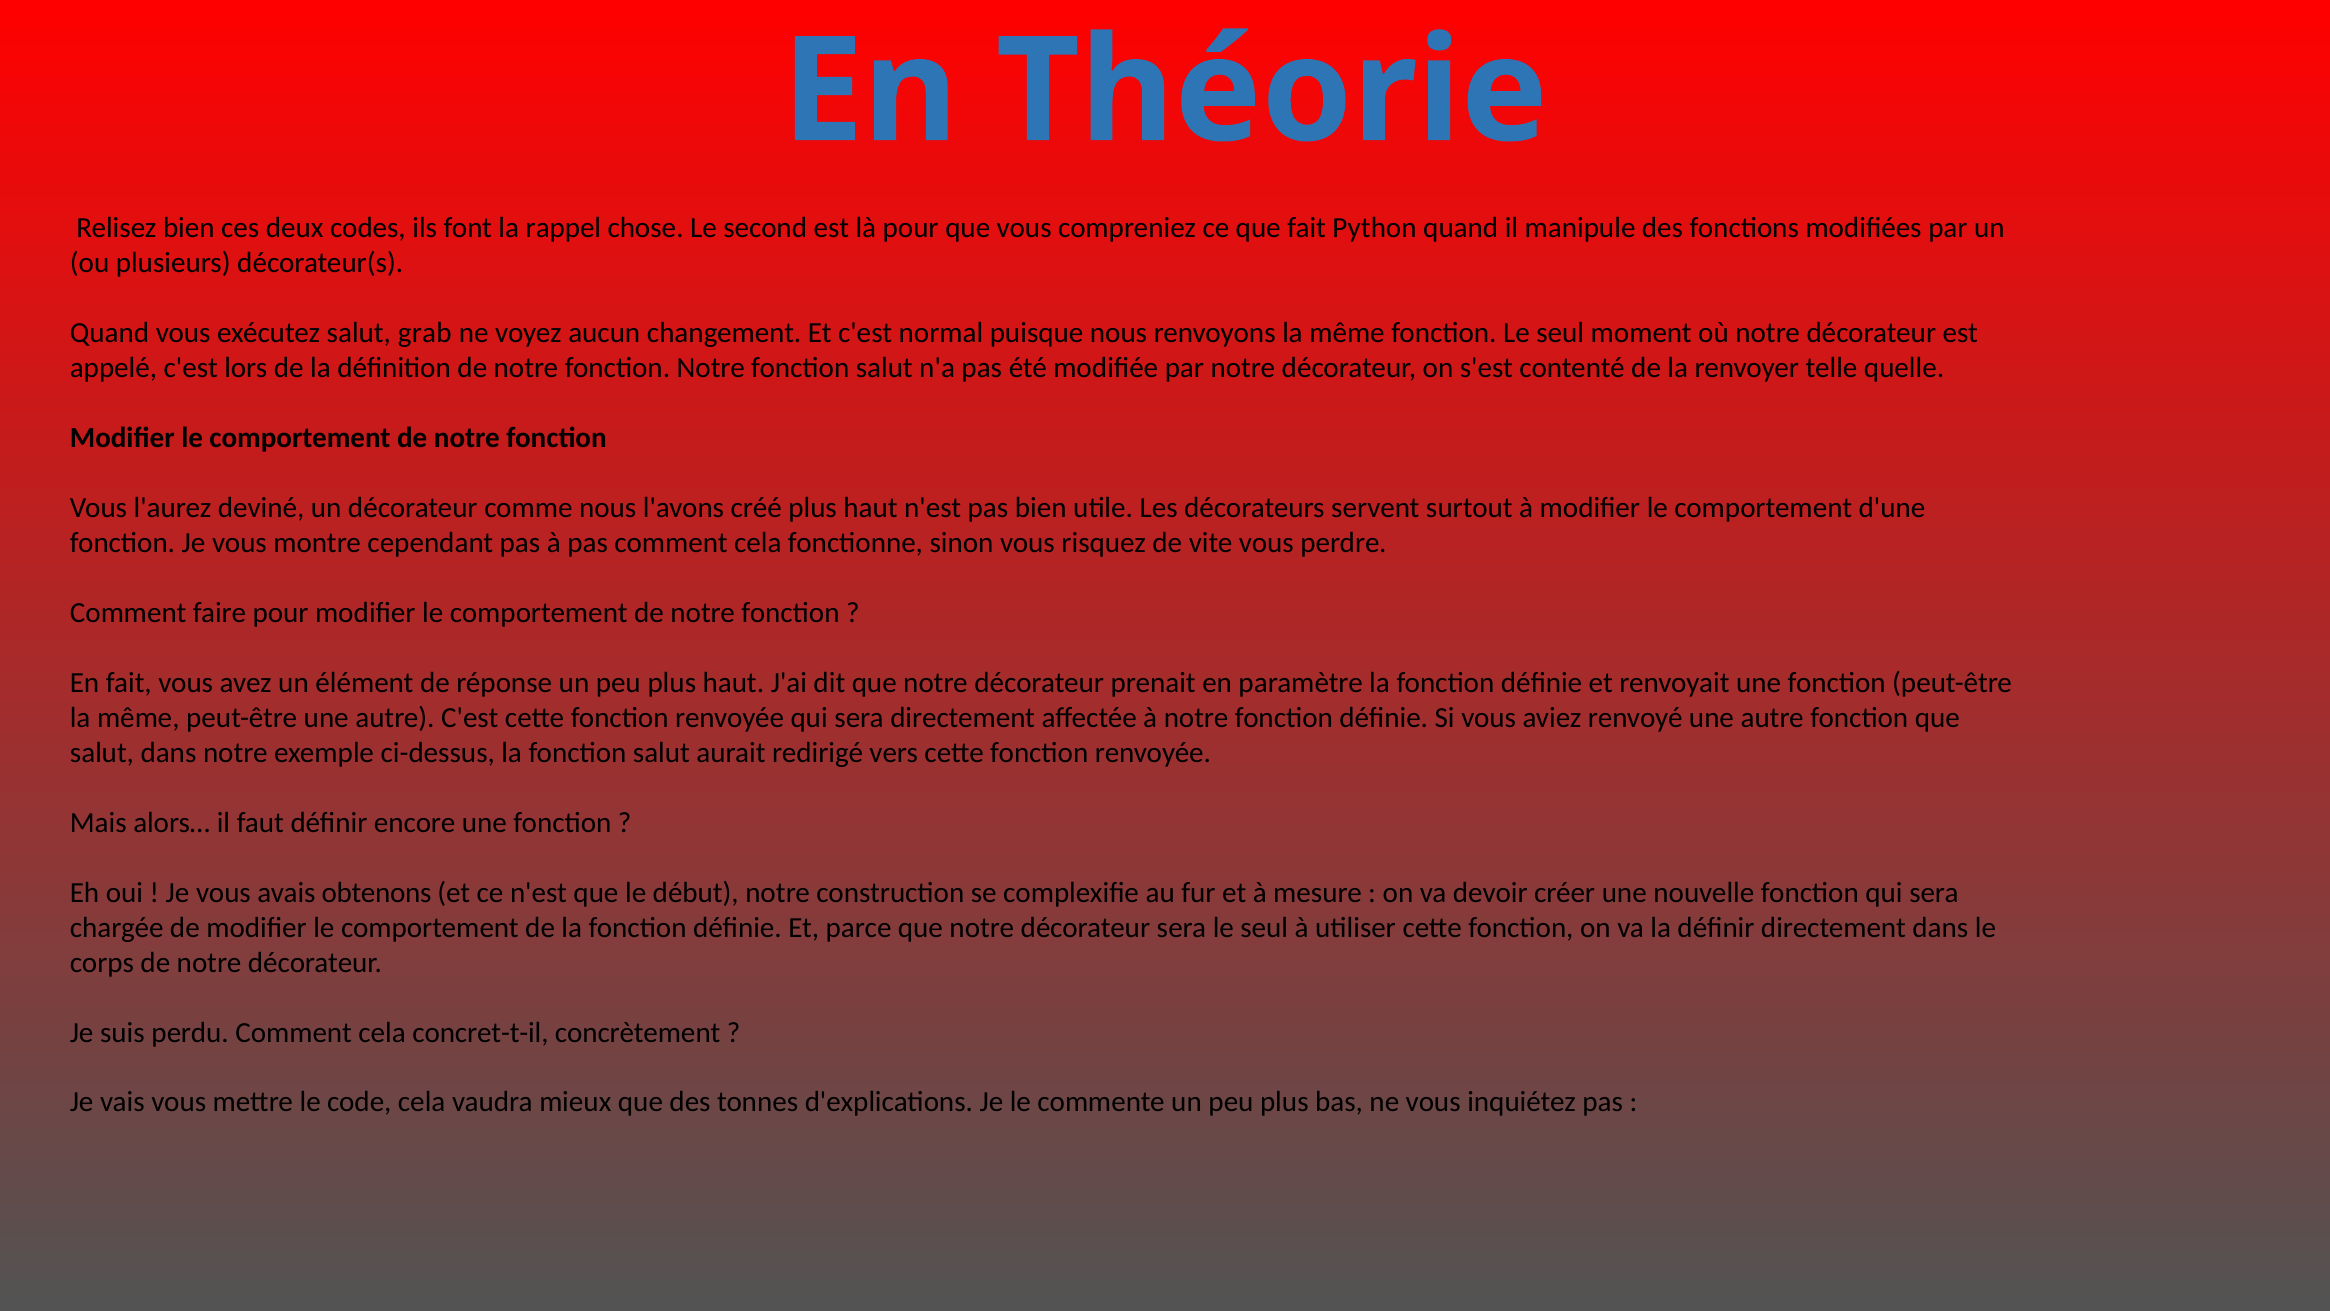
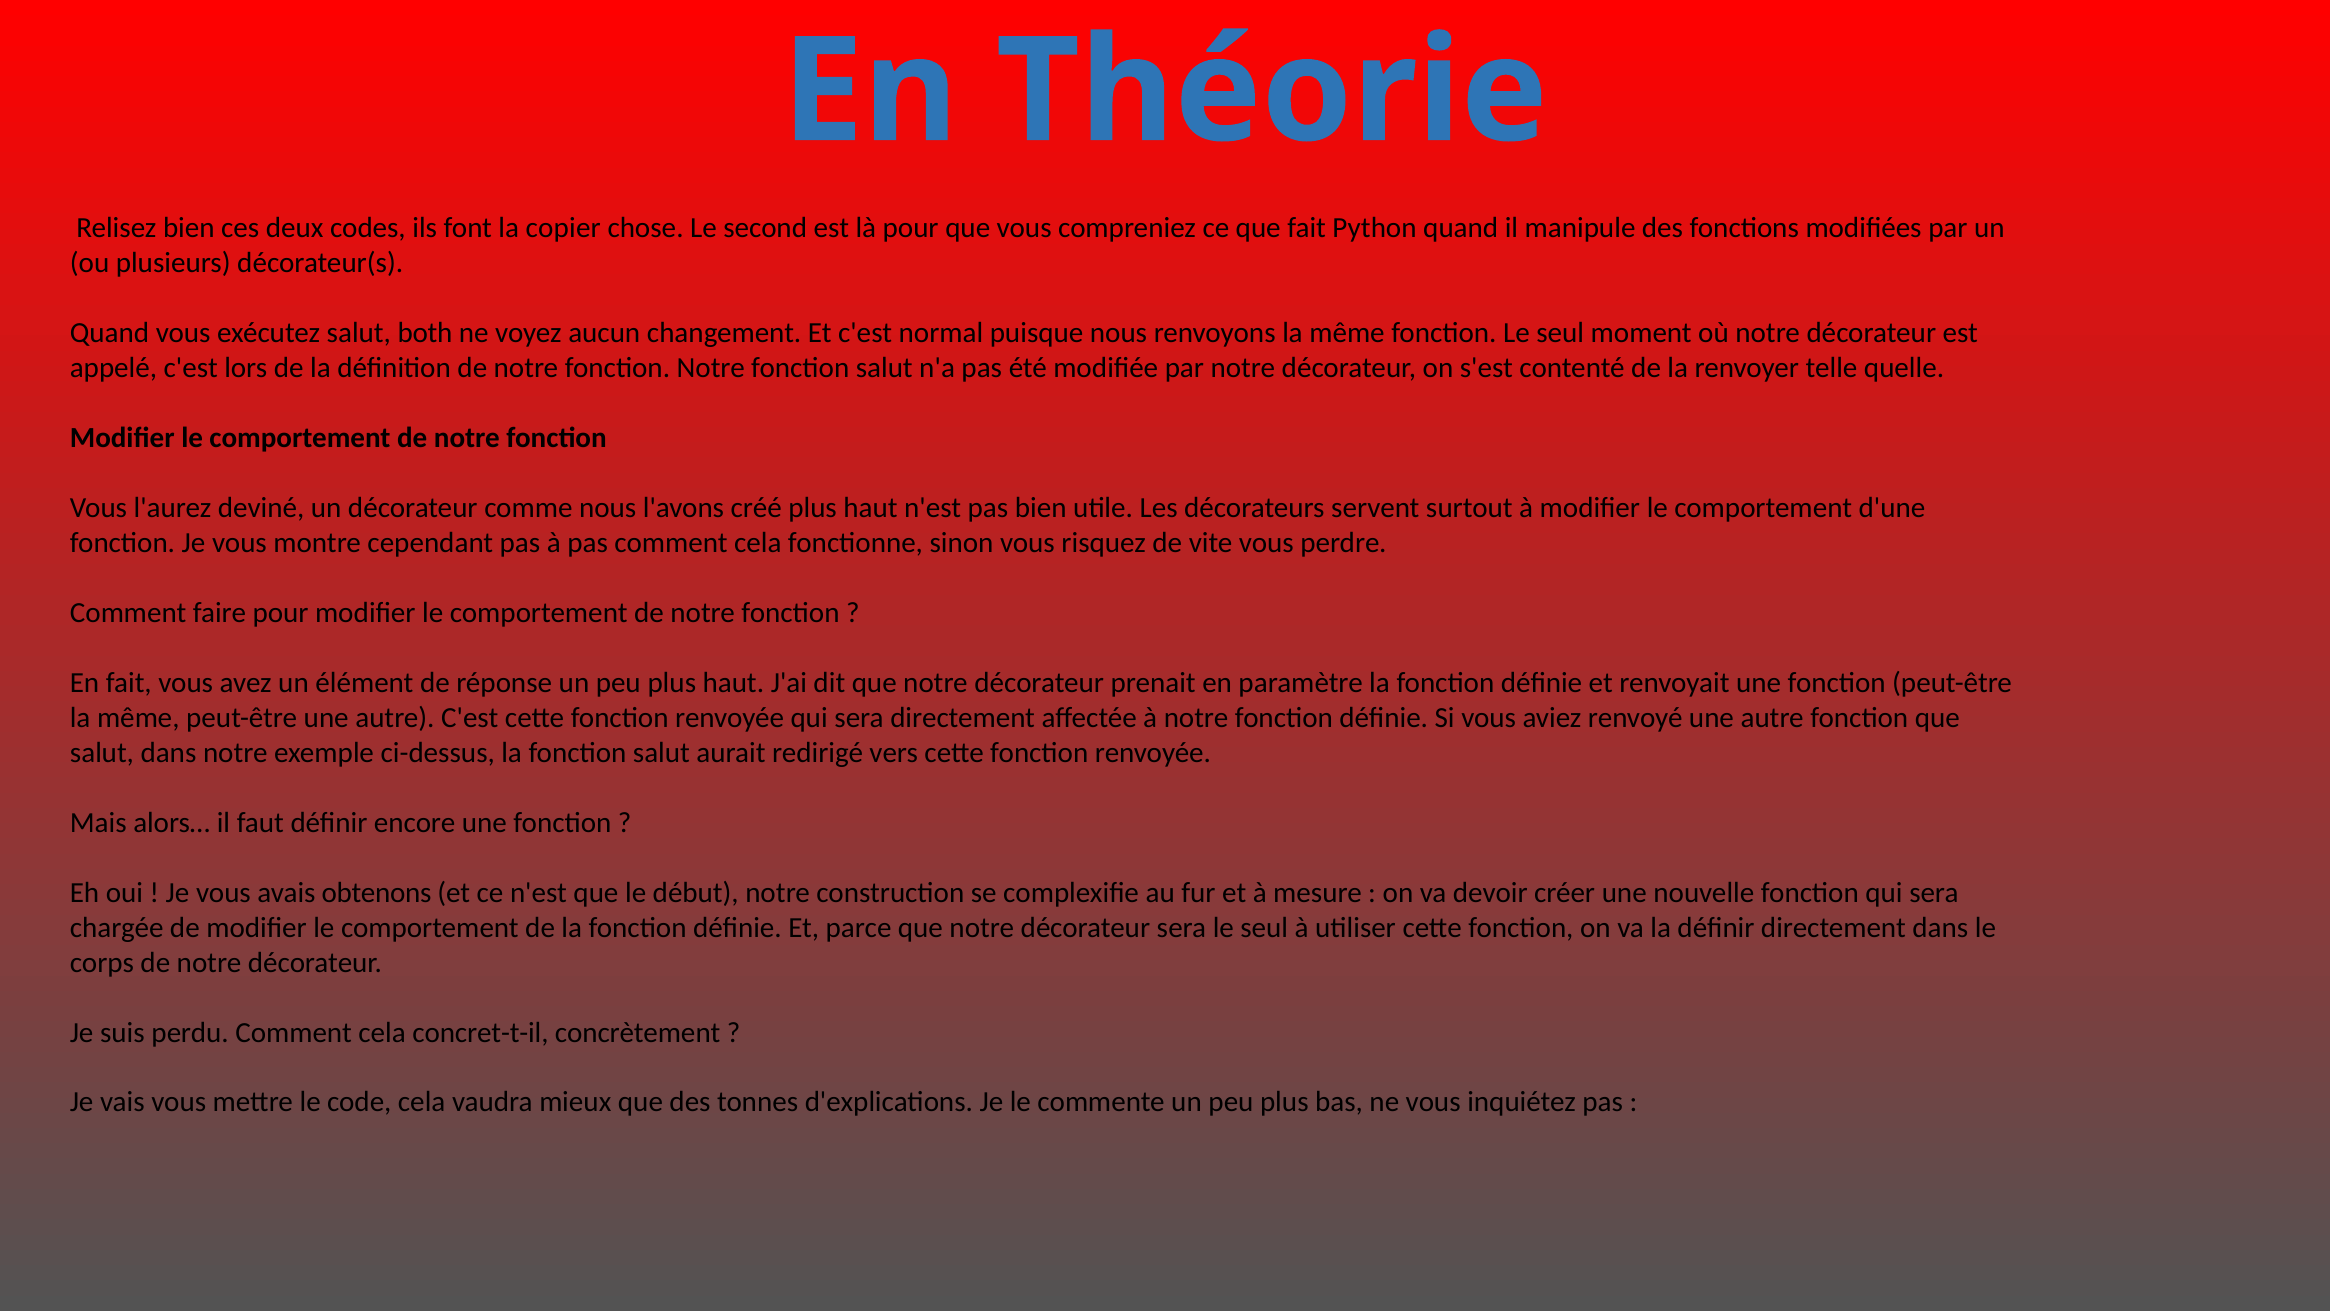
rappel: rappel -> copier (563, 228)
grab: grab -> both (425, 333)
